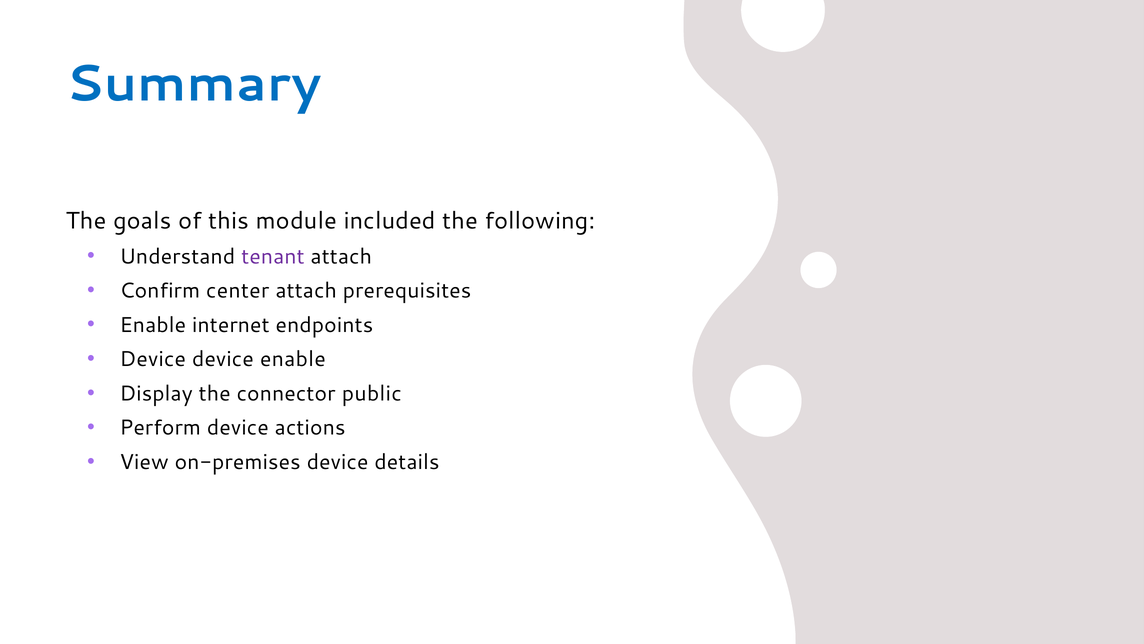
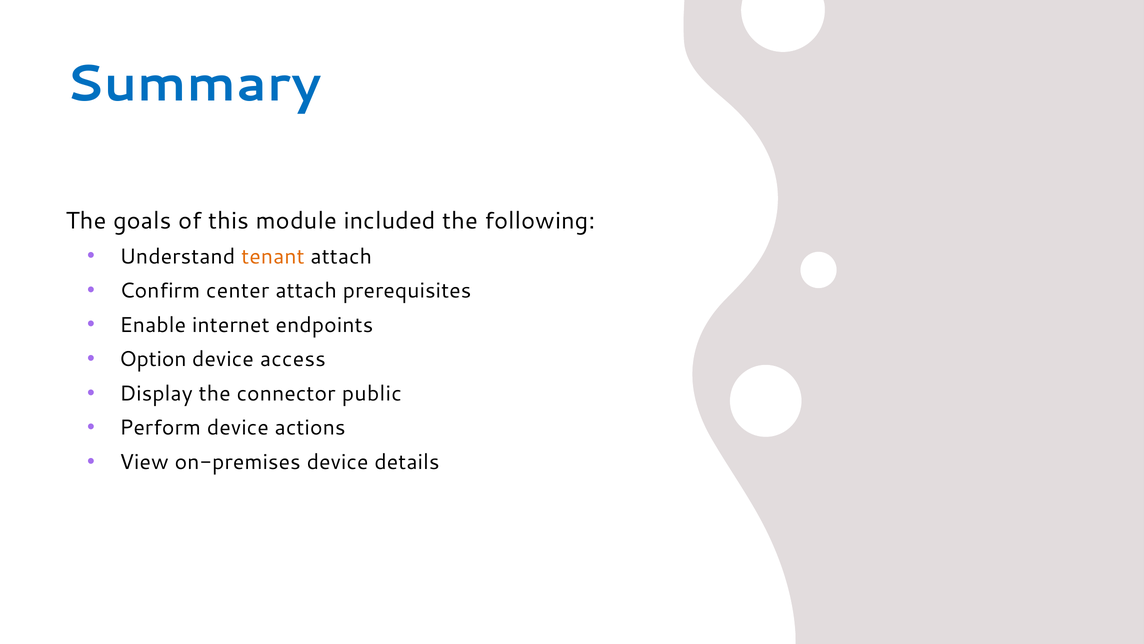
tenant colour: purple -> orange (273, 256)
Device: Device -> Option (153, 359)
device enable: enable -> access (293, 359)
